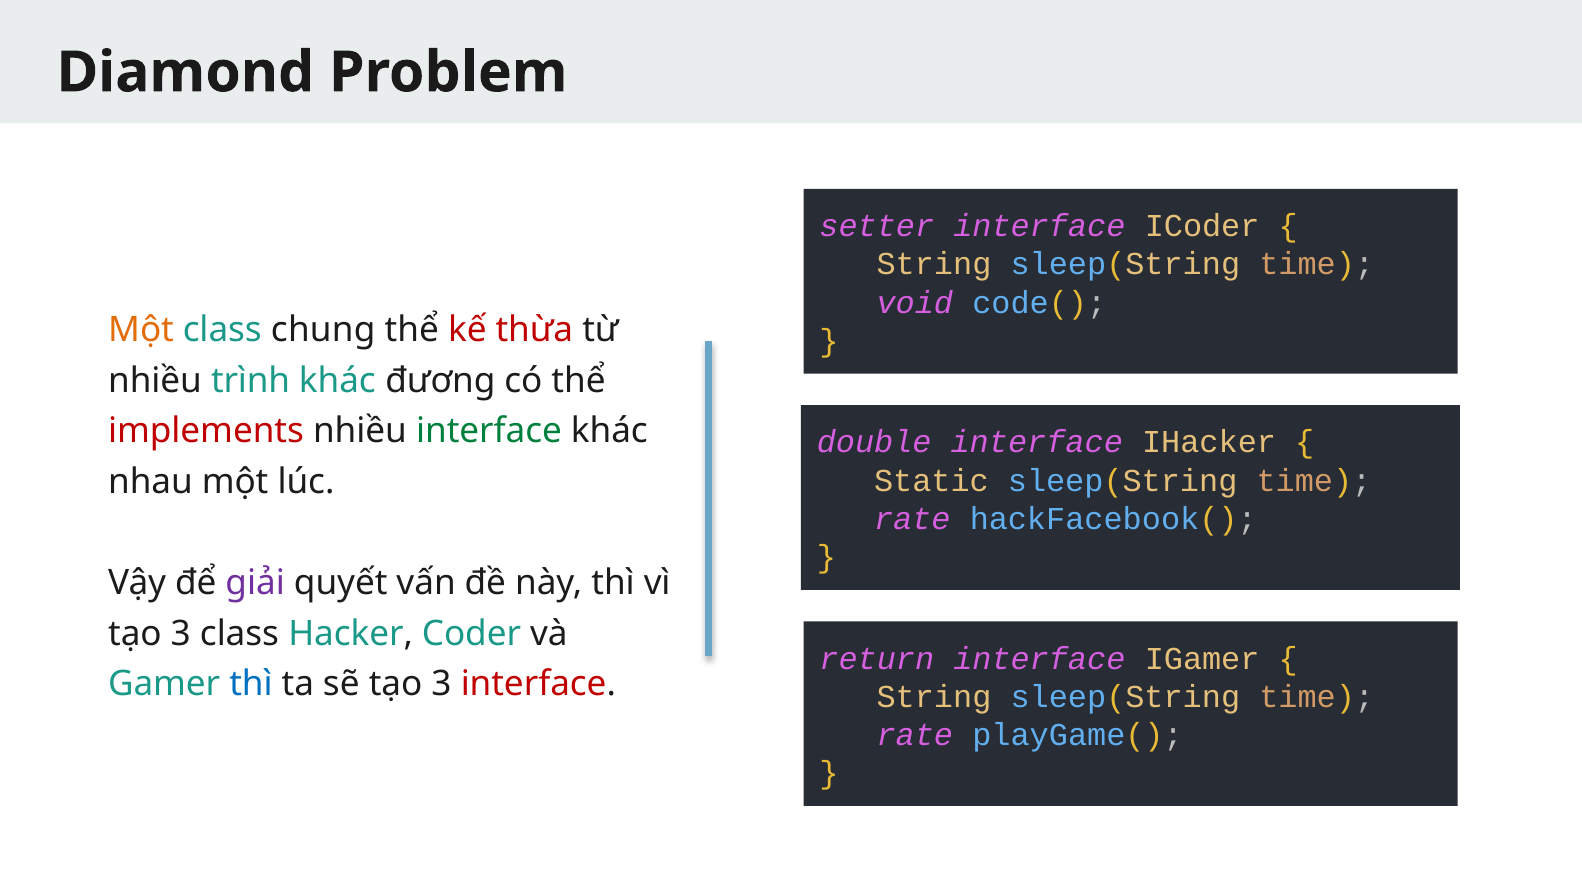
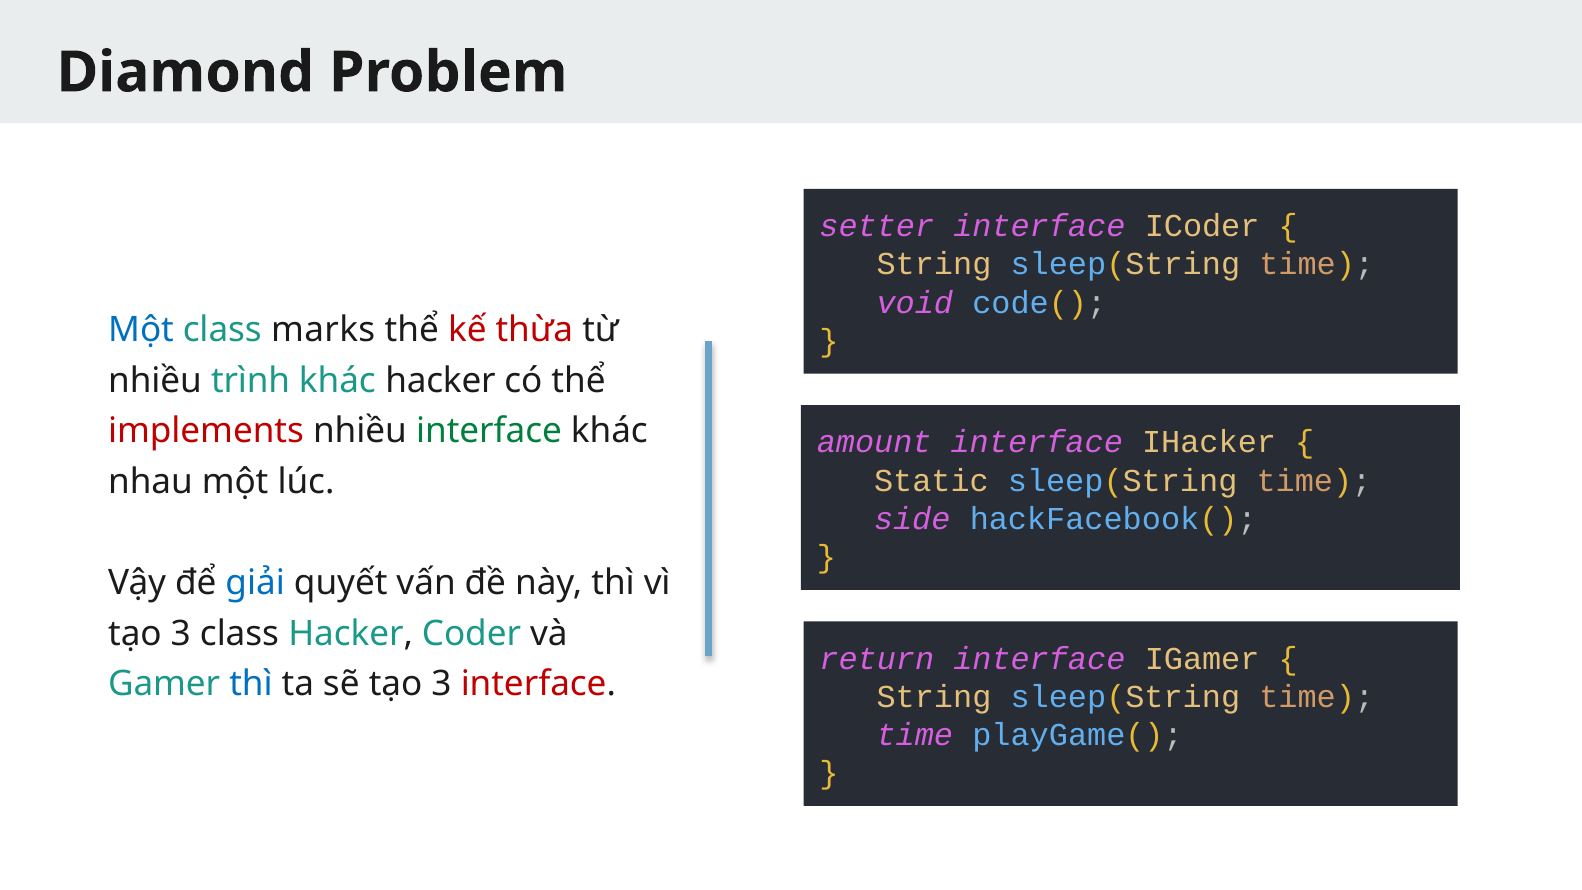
Một colour: orange -> blue (141, 330)
chung: chung -> marks (323, 330)
khác đương: đương -> hacker (440, 380)
double: double -> amount (874, 442)
rate: rate -> side (912, 519)
giải colour: purple -> blue (255, 583)
rate: rate -> time (915, 735)
